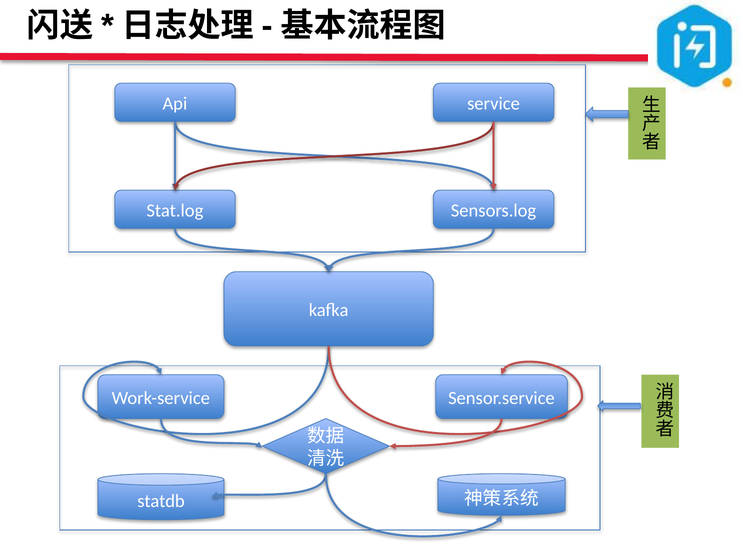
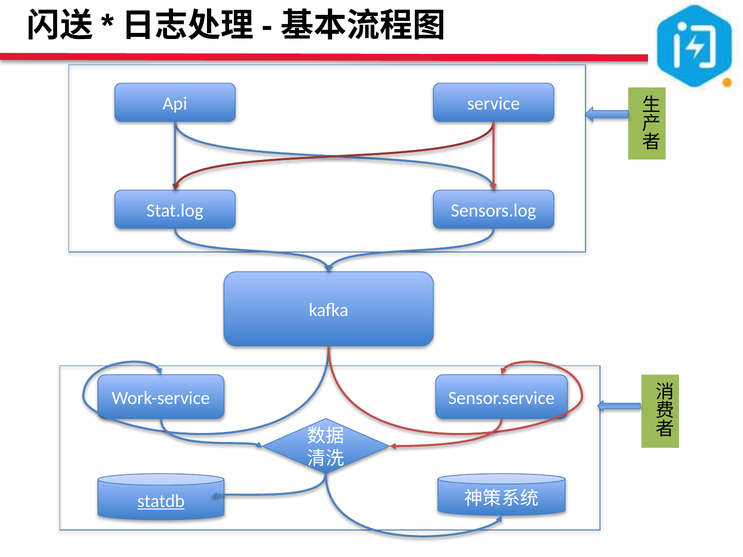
statdb underline: none -> present (161, 501)
